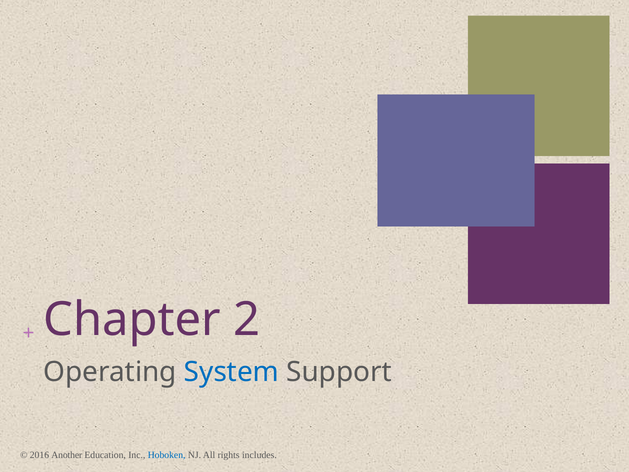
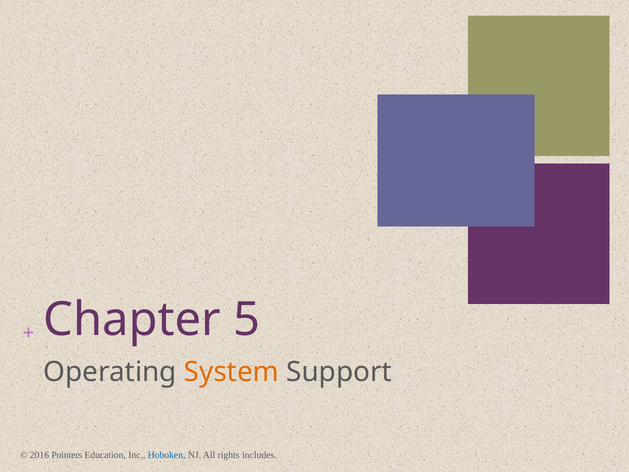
2: 2 -> 5 (247, 320)
System colour: blue -> orange (231, 372)
Another: Another -> Pointers (67, 455)
